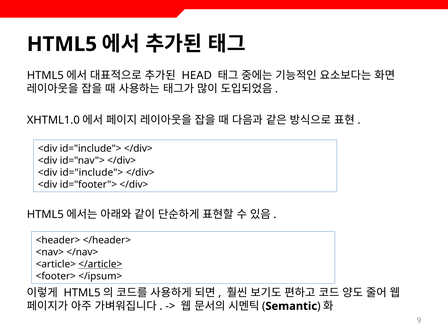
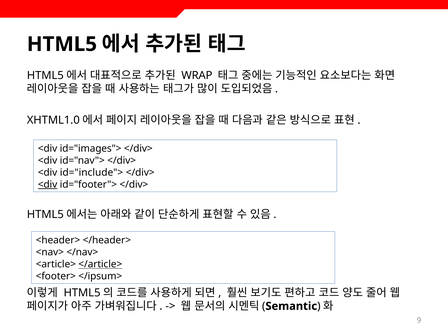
HEAD: HEAD -> WRAP (197, 75)
id="include">: id="include"> -> id="images"> (91, 149)
<div underline: none -> present (48, 184)
